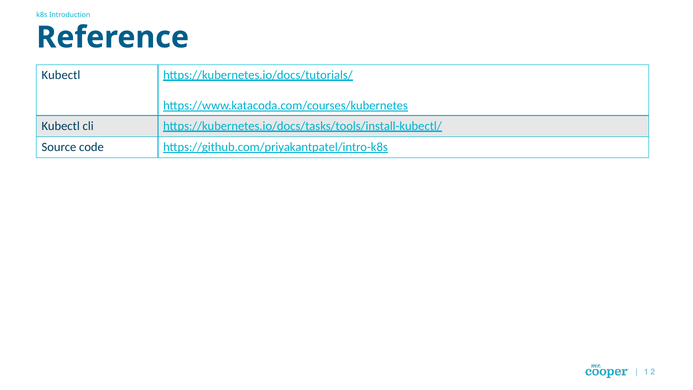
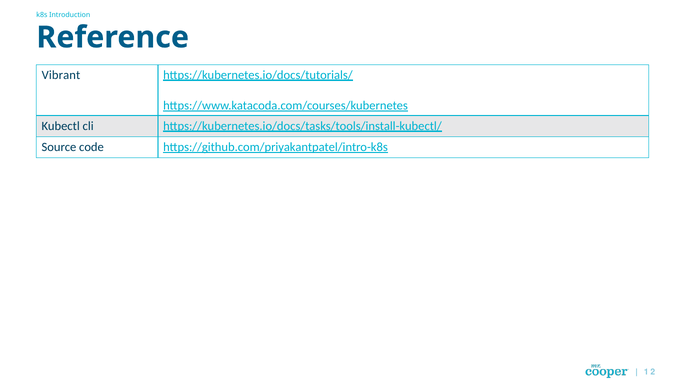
Kubectl: Kubectl -> Vibrant (61, 75)
